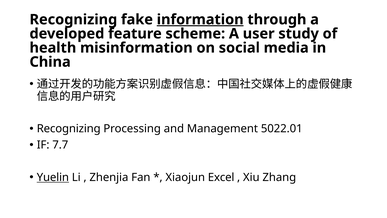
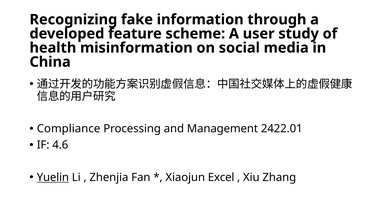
information underline: present -> none (200, 20)
Recognizing: Recognizing -> Compliance (69, 129)
5022.01: 5022.01 -> 2422.01 (282, 129)
7.7: 7.7 -> 4.6 (60, 145)
